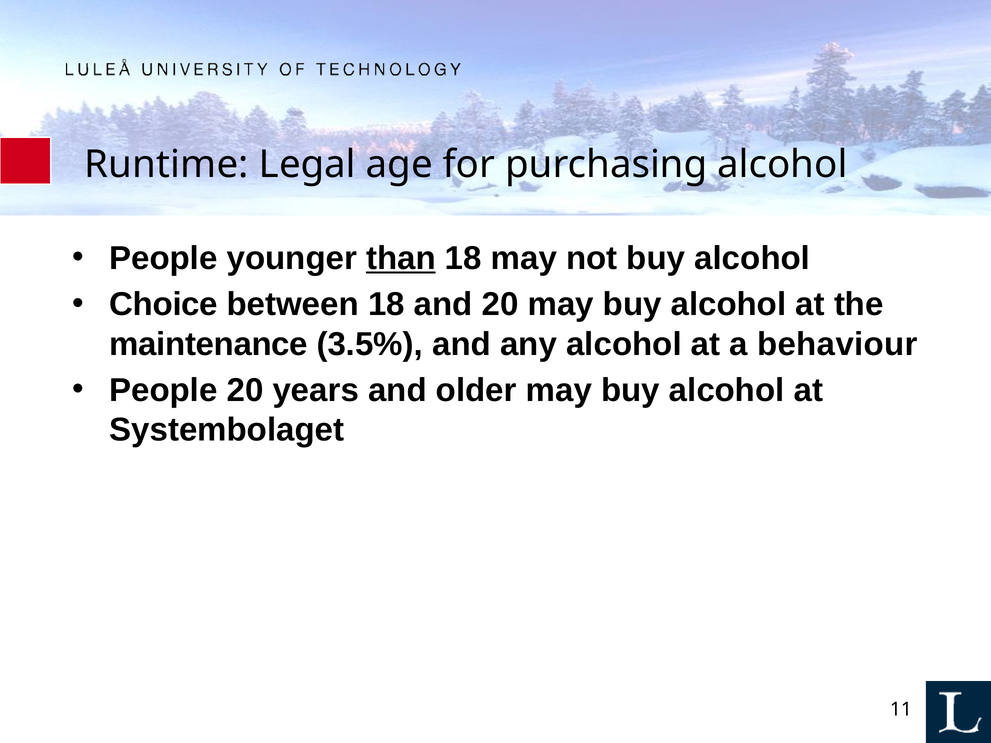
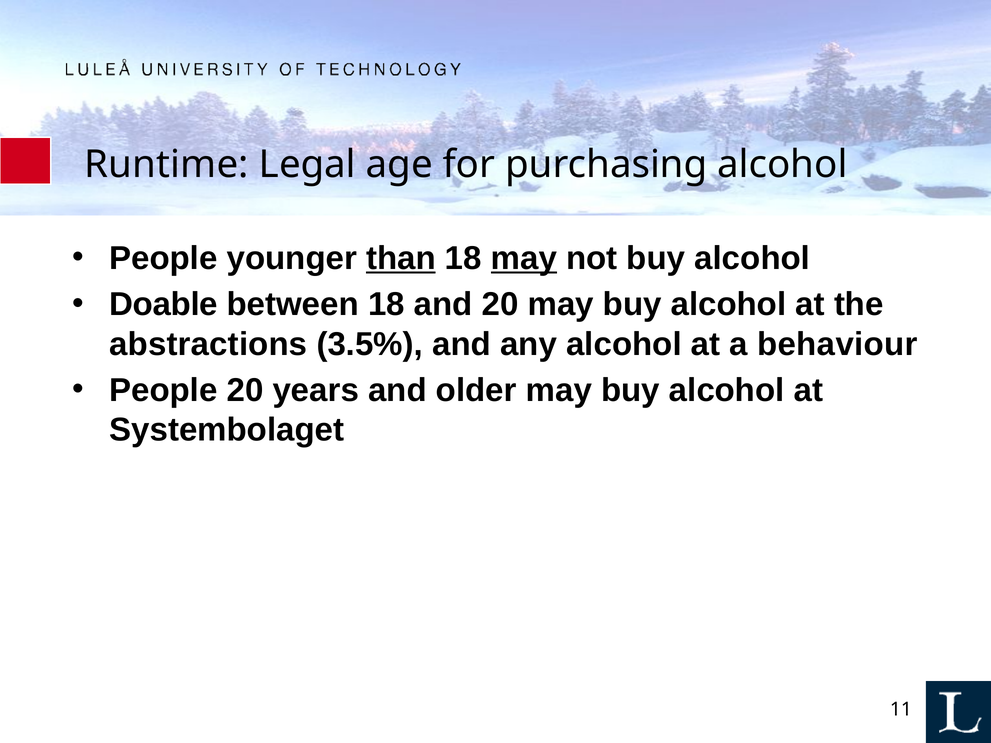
may underline: none -> present (524, 258)
Choice: Choice -> Doable (164, 305)
maintenance: maintenance -> abstractions (208, 344)
